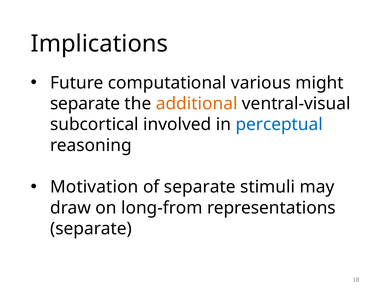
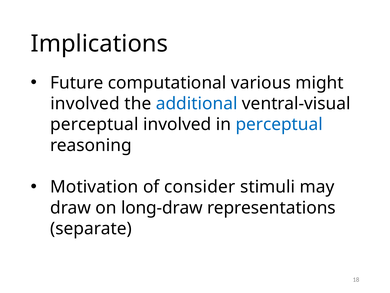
separate: separate -> involved (85, 103)
additional colour: orange -> blue (197, 103)
subcortical: subcortical -> perceptual (94, 124)
of separate: separate -> consider (200, 187)
long-from: long-from -> long-draw (162, 208)
